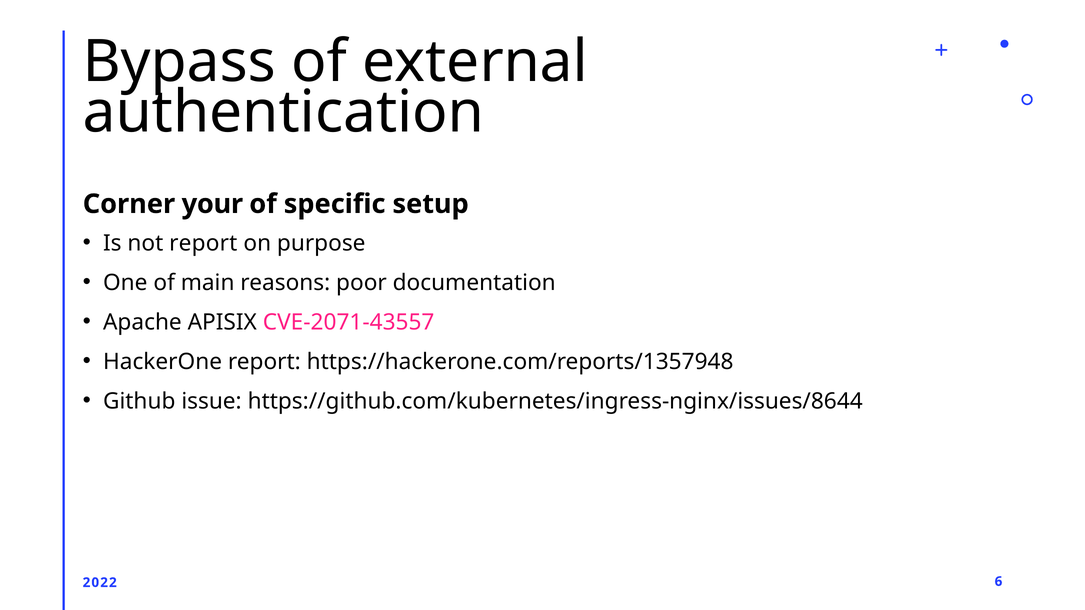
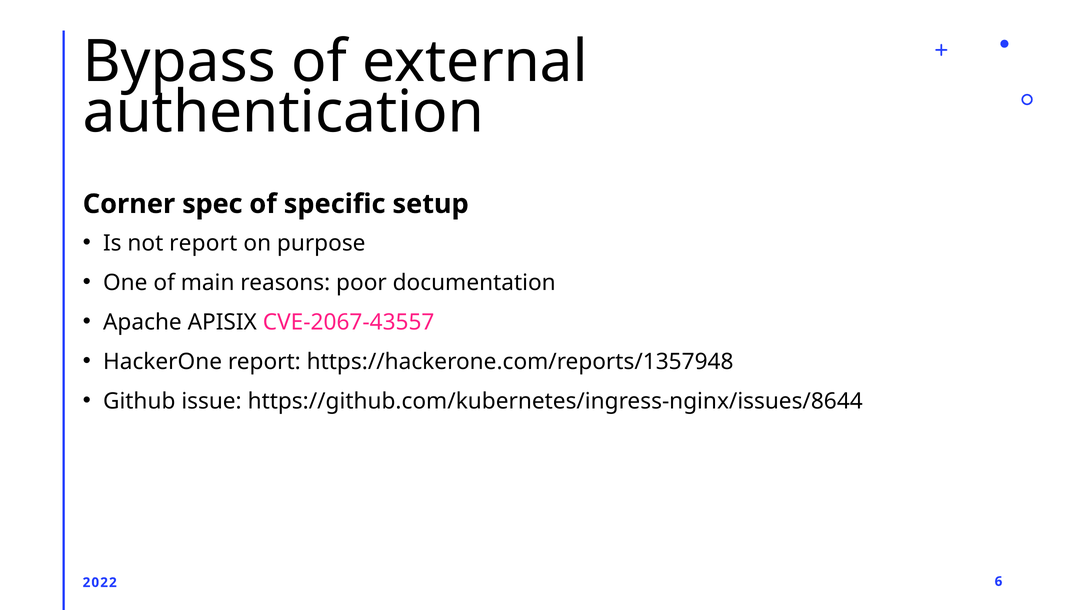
your: your -> spec (212, 204)
CVE-2071-43557: CVE-2071-43557 -> CVE-2067-43557 (349, 322)
